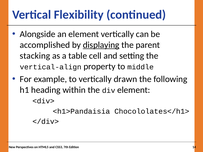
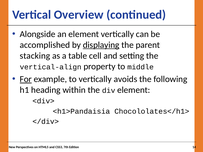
Flexibility: Flexibility -> Overview (79, 15)
For underline: none -> present (26, 79)
drawn: drawn -> avoids (125, 79)
